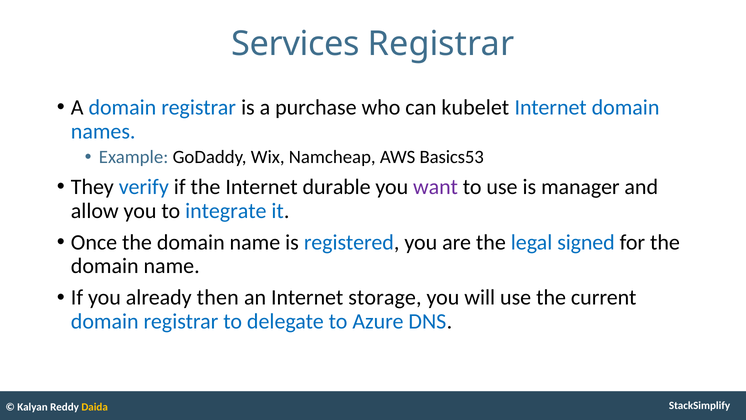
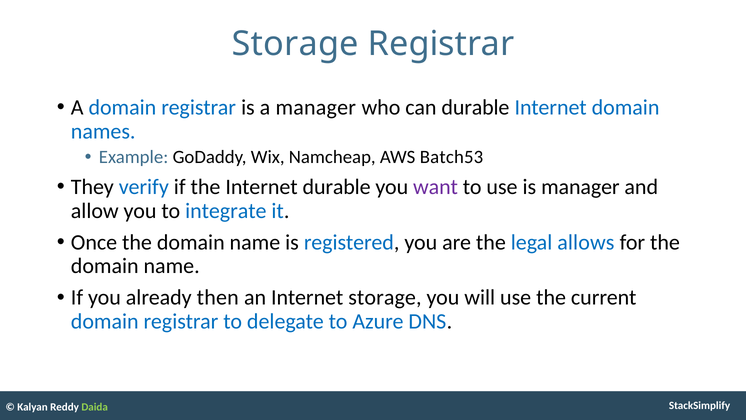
Services: Services -> Storage (295, 44)
a purchase: purchase -> manager (316, 107)
can kubelet: kubelet -> durable (475, 107)
Basics53: Basics53 -> Batch53 (452, 157)
signed: signed -> allows (586, 242)
Daida colour: yellow -> light green (95, 407)
